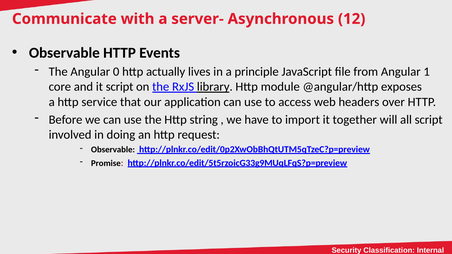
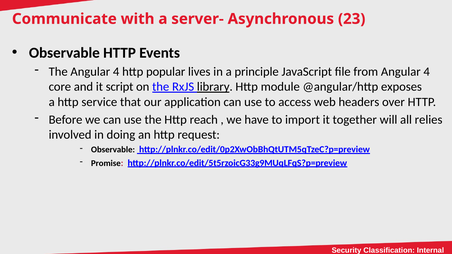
12: 12 -> 23 (352, 19)
The Angular 0: 0 -> 4 (116, 72)
actually: actually -> popular (166, 72)
from Angular 1: 1 -> 4 (427, 72)
string: string -> reach (204, 120)
all script: script -> relies (429, 120)
